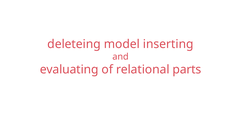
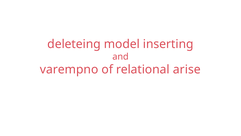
evaluating: evaluating -> varempno (69, 69)
parts: parts -> arise (187, 69)
